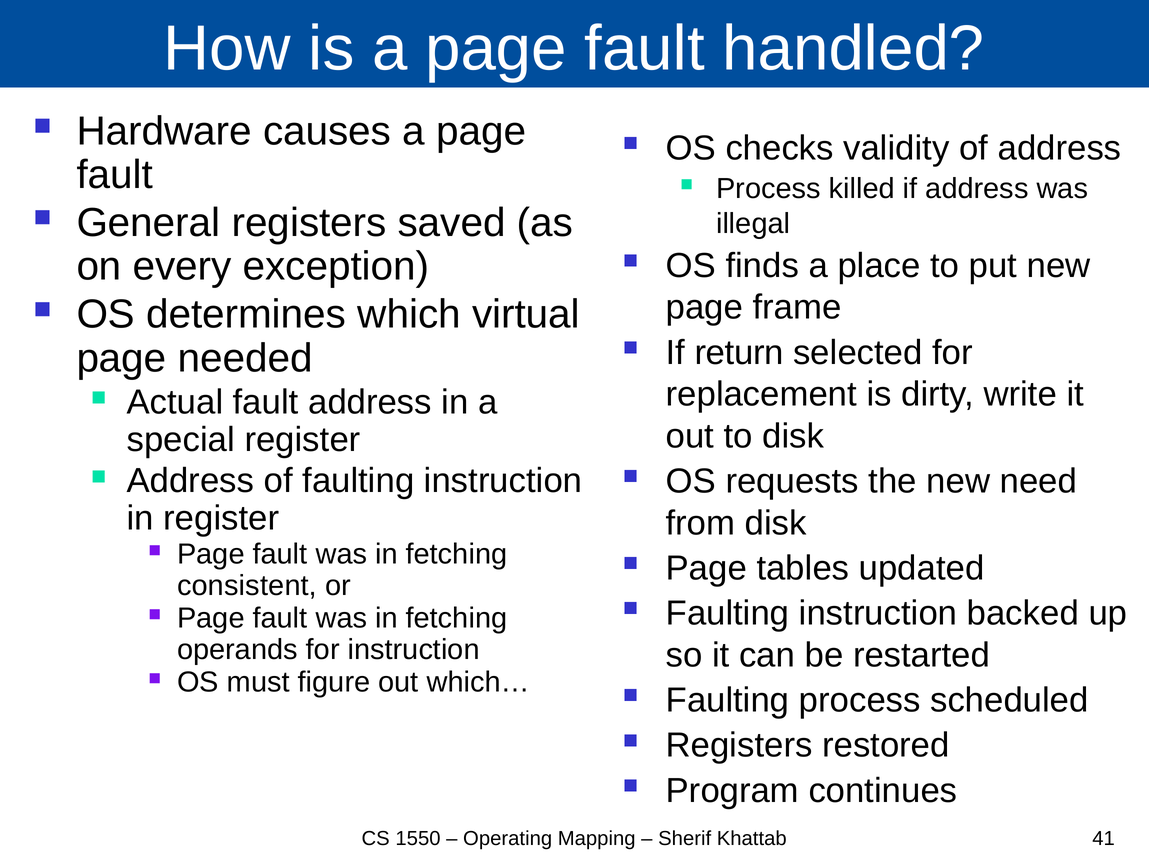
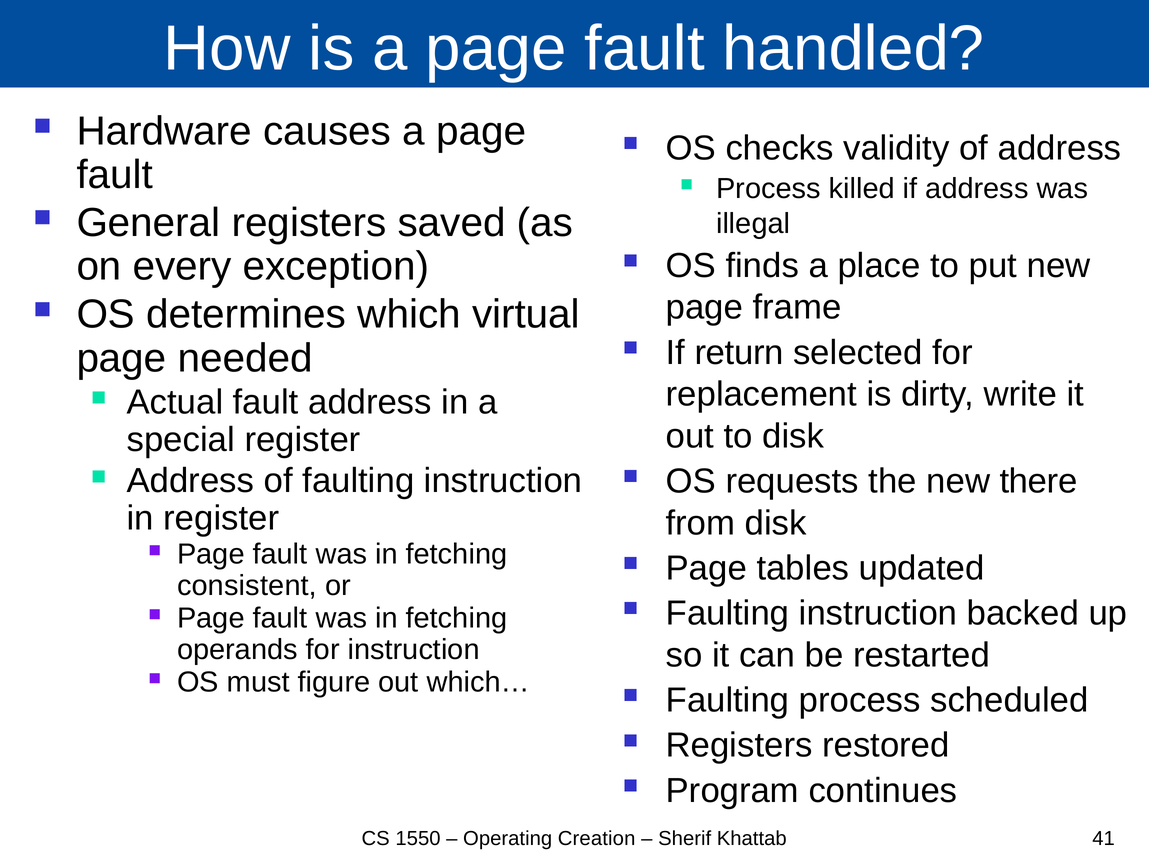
need: need -> there (1039, 481)
Mapping: Mapping -> Creation (597, 838)
